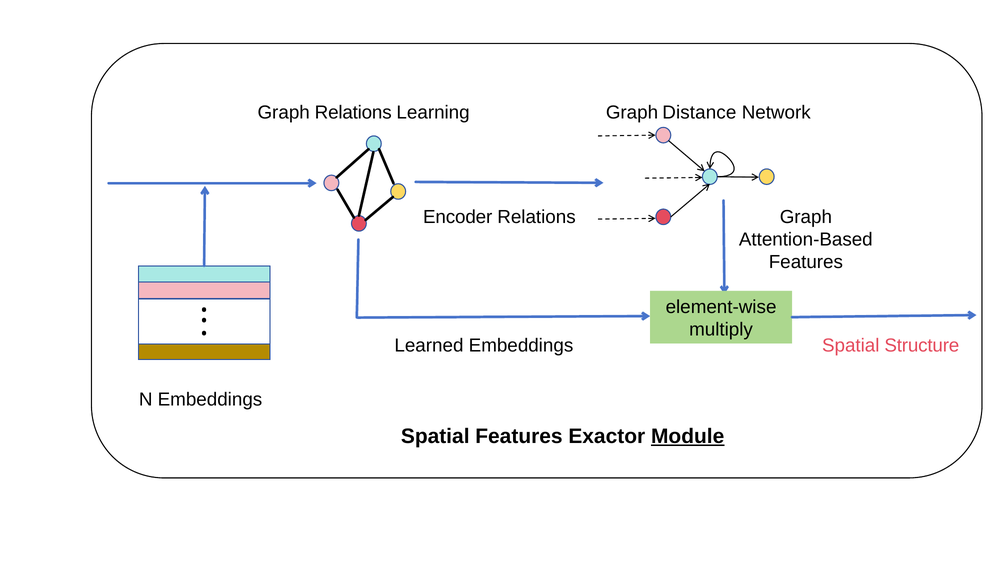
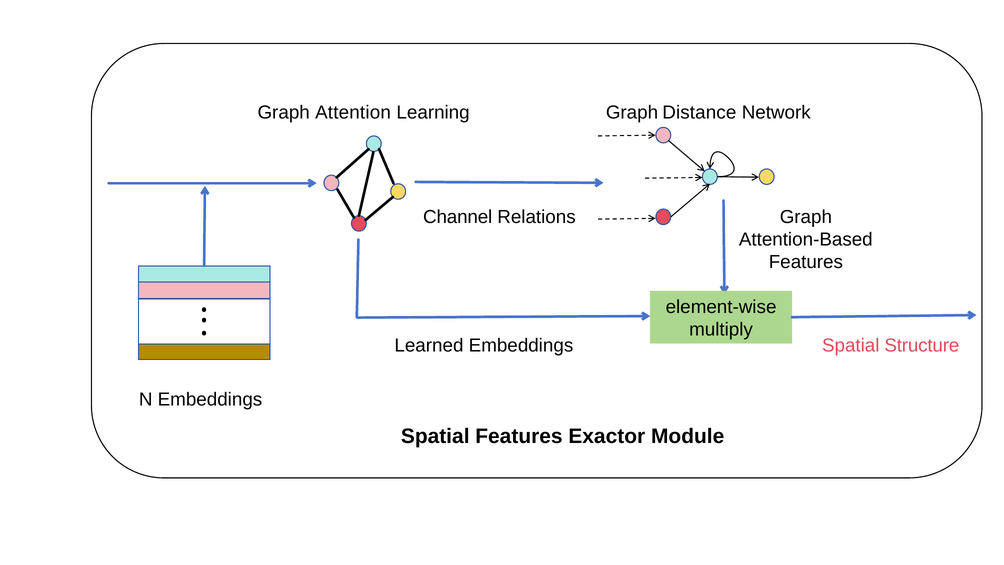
Graph Relations: Relations -> Attention (353, 113)
Encoder: Encoder -> Channel (458, 217)
Module underline: present -> none (688, 436)
